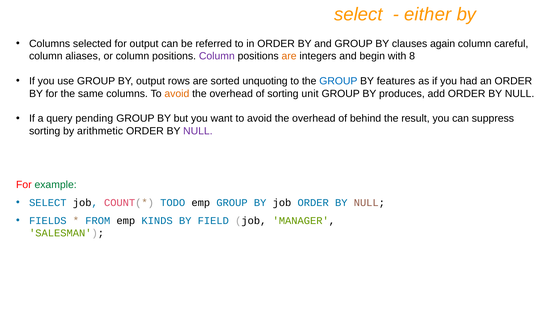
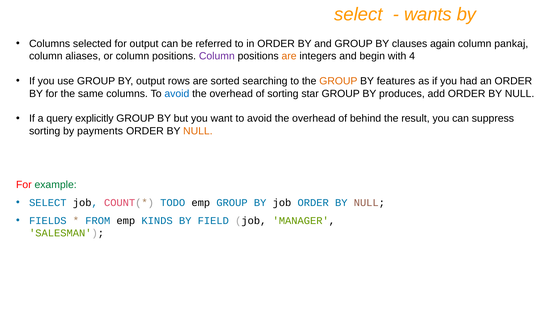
either: either -> wants (428, 14)
careful: careful -> pankaj (511, 44)
8: 8 -> 4 (412, 56)
unquoting: unquoting -> searching (265, 81)
GROUP colour: blue -> orange (338, 81)
avoid colour: orange -> blue (177, 94)
unit: unit -> star (310, 94)
pending: pending -> explicitly (94, 119)
arithmetic: arithmetic -> payments (100, 131)
NULL colour: purple -> orange (198, 131)
